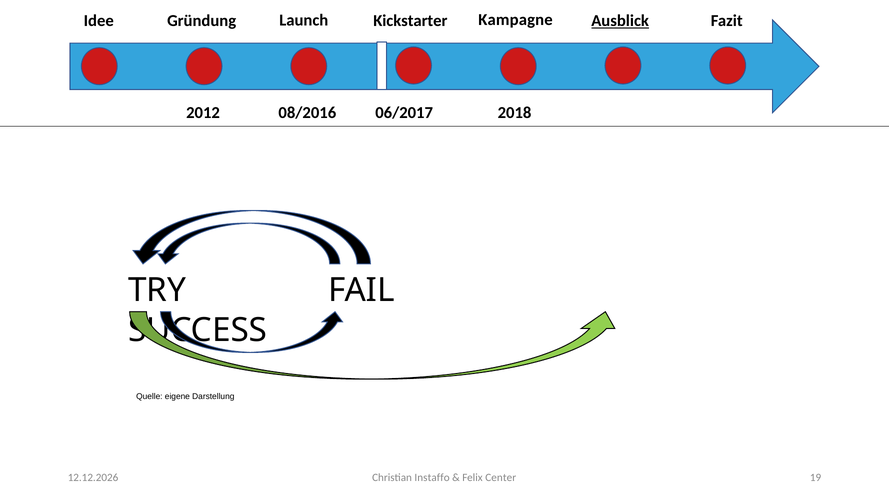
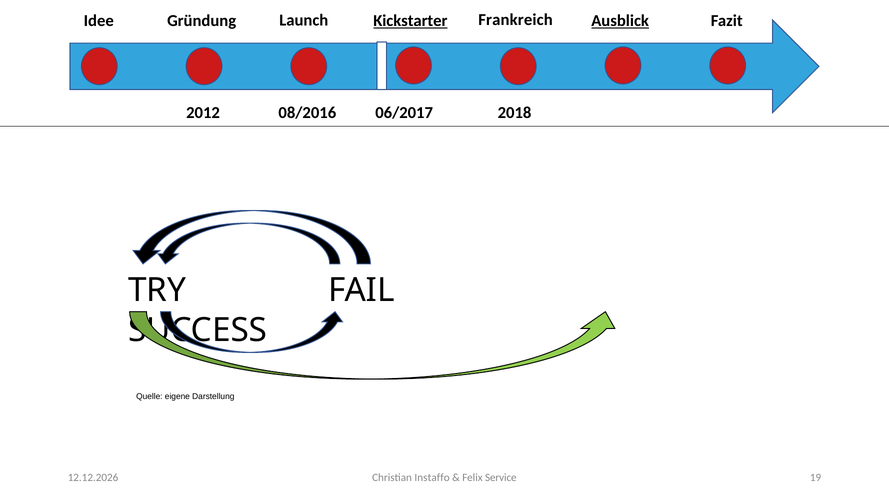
Kampagne: Kampagne -> Frankreich (516, 20)
Kickstarter underline: none -> present (410, 21)
Center: Center -> Service (501, 478)
